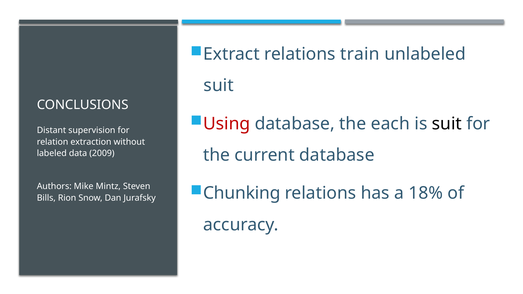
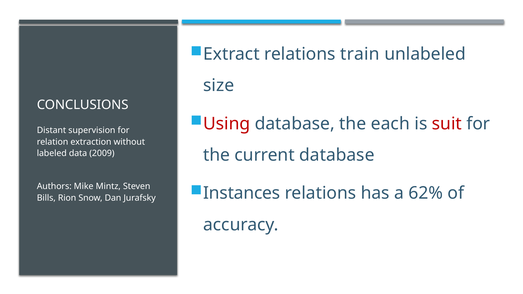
suit: suit -> size (219, 86)
suit colour: black -> red (447, 124)
Chunking: Chunking -> Instances (242, 193)
18%: 18% -> 62% (426, 193)
